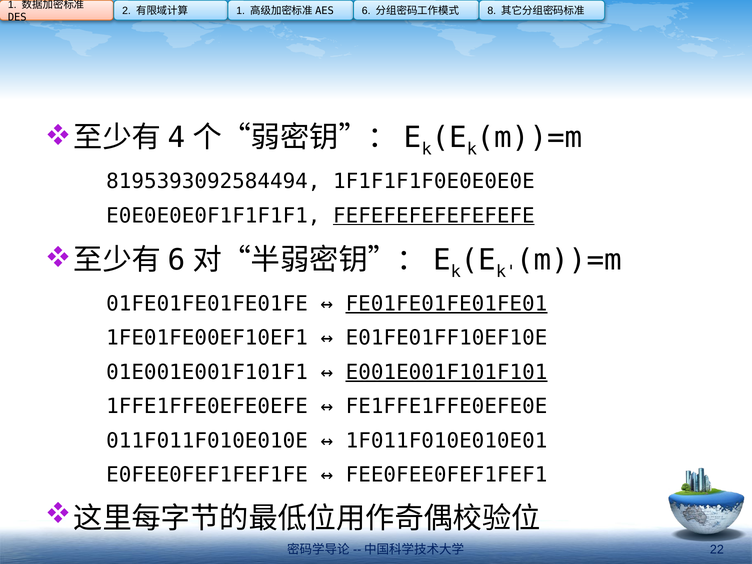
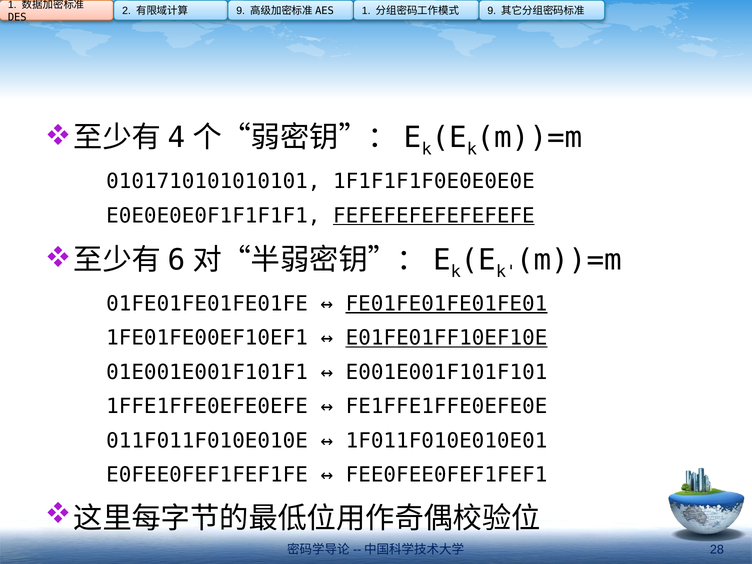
1: 1 -> 9 (241, 11)
6: 6 -> 1 (366, 11)
8: 8 -> 9 (492, 11)
8195393092584494: 8195393092584494 -> 0101710101010101 (213, 181)
E01FE01FF10EF10E underline: none -> present (447, 338)
E001E001F101F101 underline: present -> none (447, 372)
22: 22 -> 28 (717, 550)
